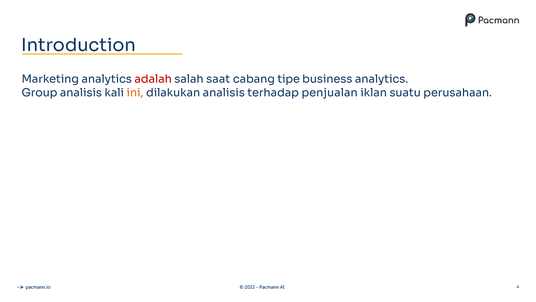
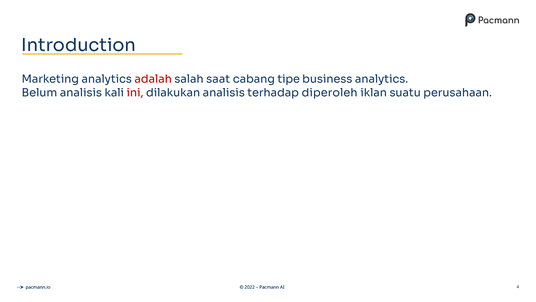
Group: Group -> Belum (39, 93)
ini colour: orange -> red (135, 93)
penjualan: penjualan -> diperoleh (330, 93)
